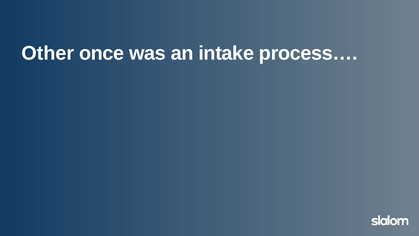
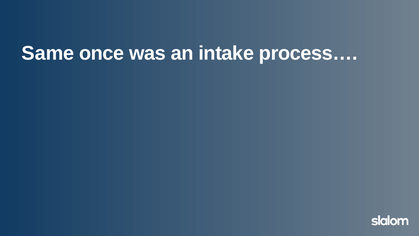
Other: Other -> Same (48, 53)
